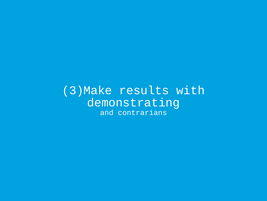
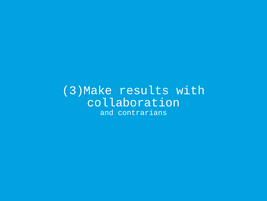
demonstrating: demonstrating -> collaboration (133, 102)
